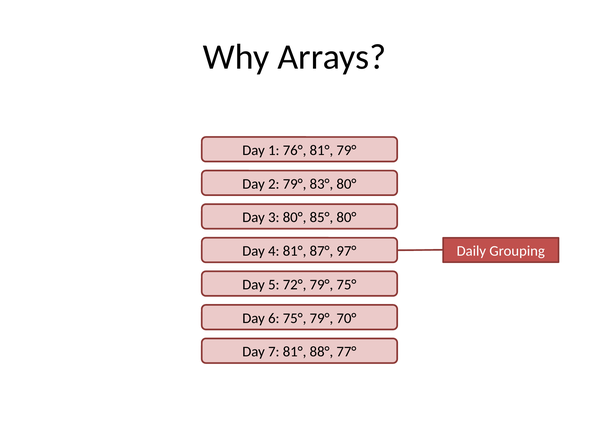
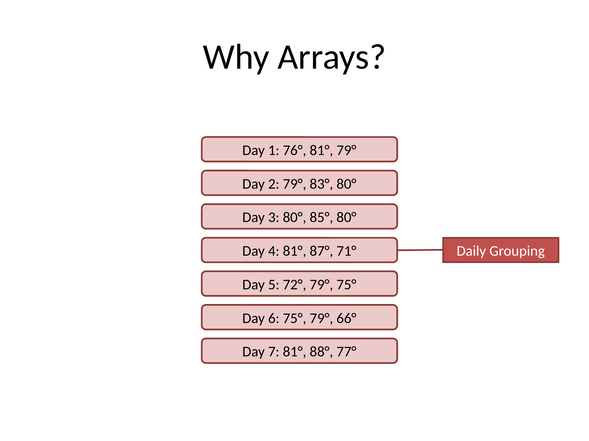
97°: 97° -> 71° (346, 251)
70°: 70° -> 66° (346, 319)
